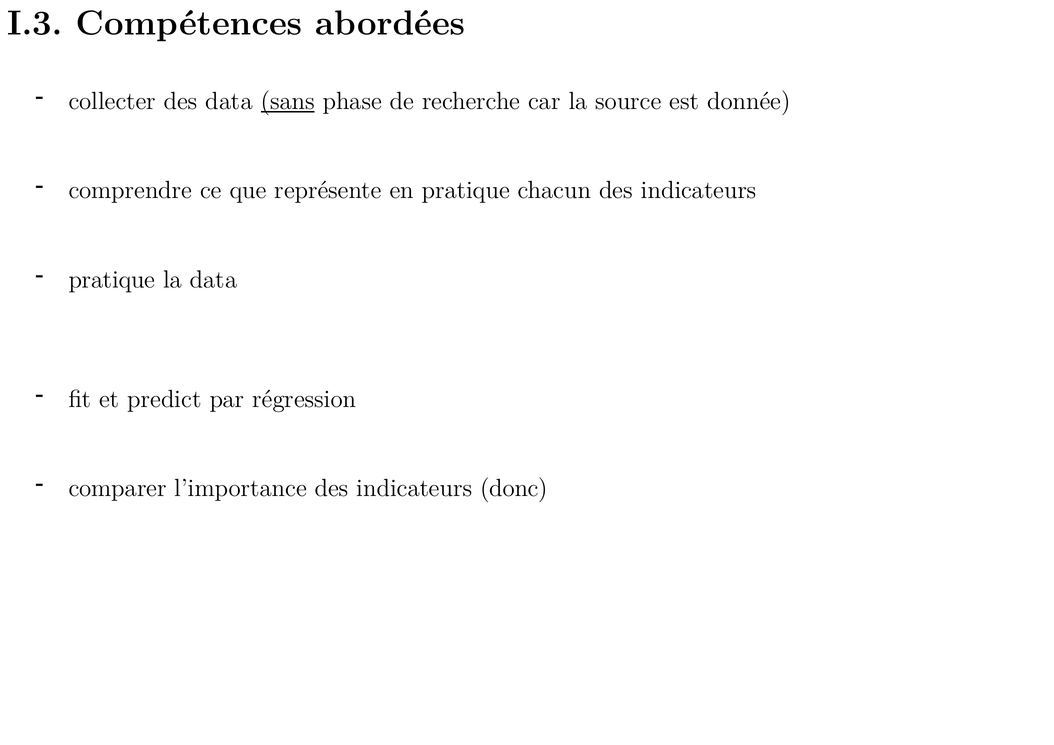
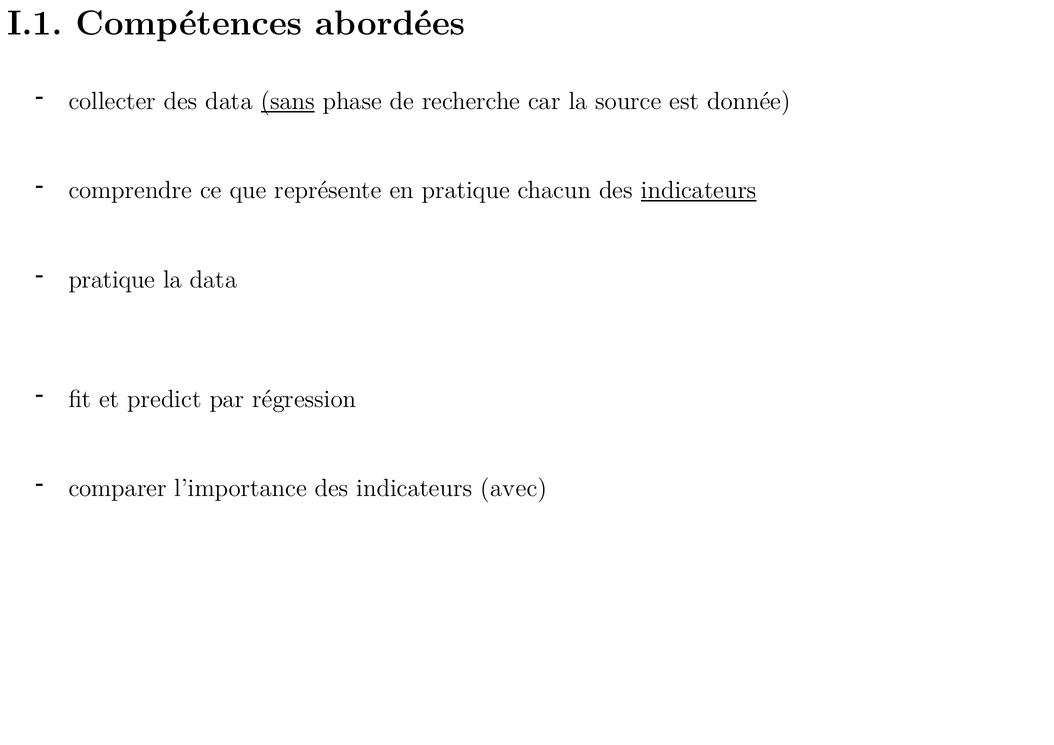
I.3: I.3 -> I.1 (35, 23)
indicateurs underline: none -> present (699, 190)
donc: donc -> avec (514, 488)
